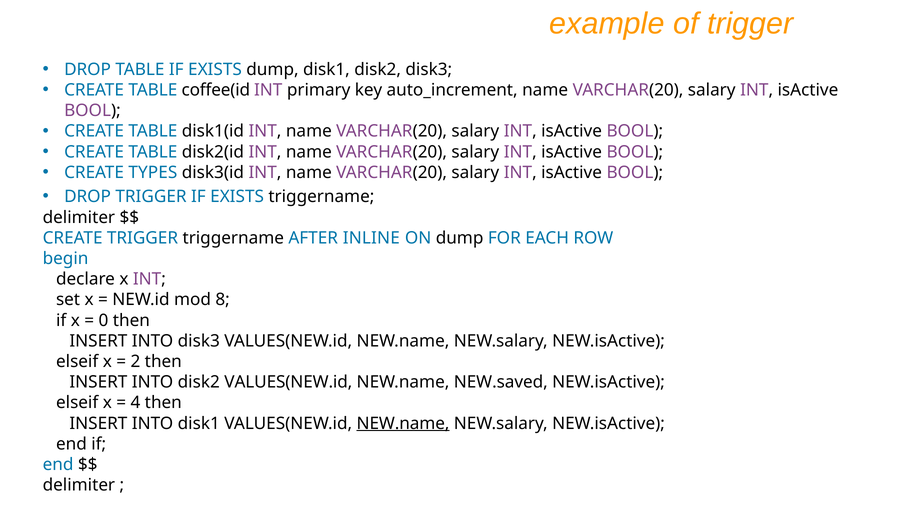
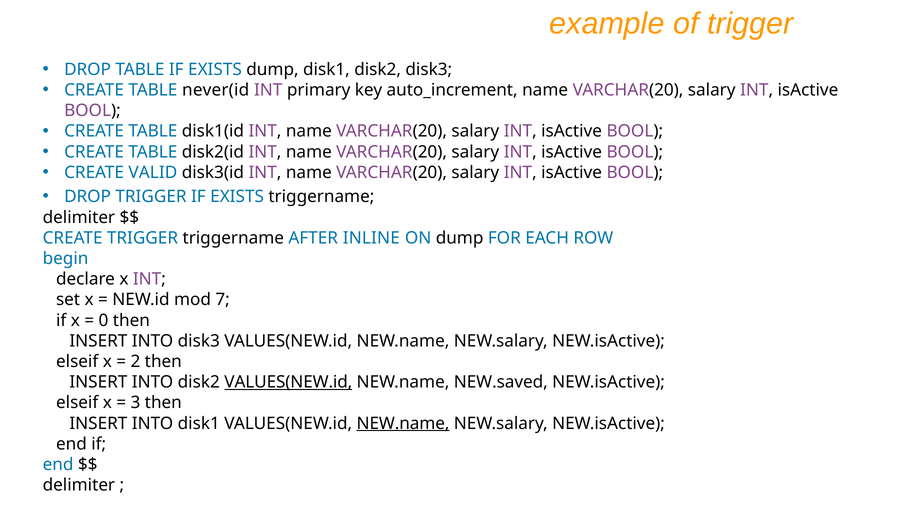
coffee(id: coffee(id -> never(id (216, 90)
TYPES: TYPES -> VALID (153, 172)
8: 8 -> 7 (223, 300)
VALUES(NEW.id underline: none -> present (288, 382)
4: 4 -> 3 (135, 402)
